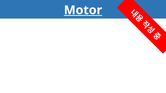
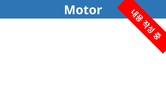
Motor underline: present -> none (83, 10)
